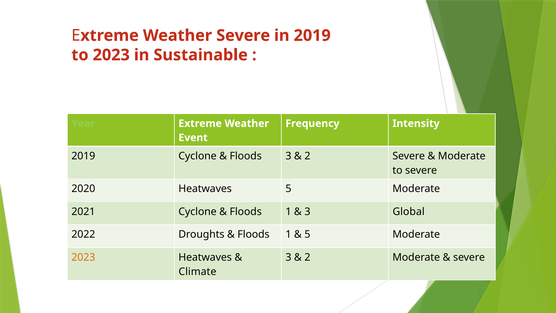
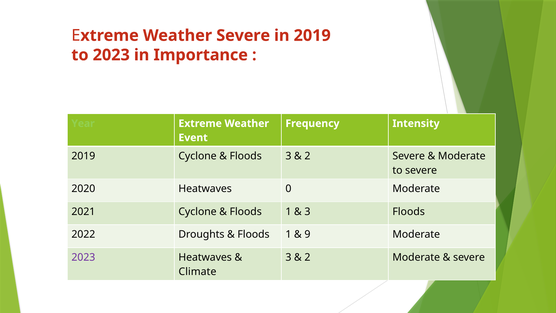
Sustainable: Sustainable -> Importance (201, 55)
Heatwaves 5: 5 -> 0 (288, 189)
3 Global: Global -> Floods (409, 211)
5: 5 -> 9 (307, 234)
2023 colour: orange -> purple (83, 257)
